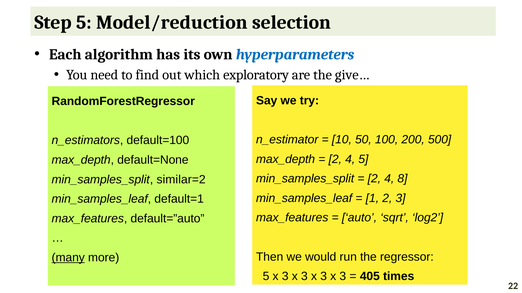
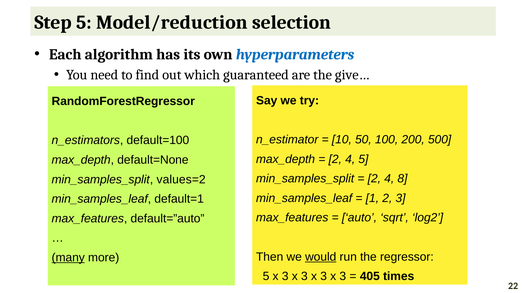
exploratory: exploratory -> guaranteed (256, 75)
similar=2: similar=2 -> values=2 (181, 180)
would underline: none -> present (321, 257)
